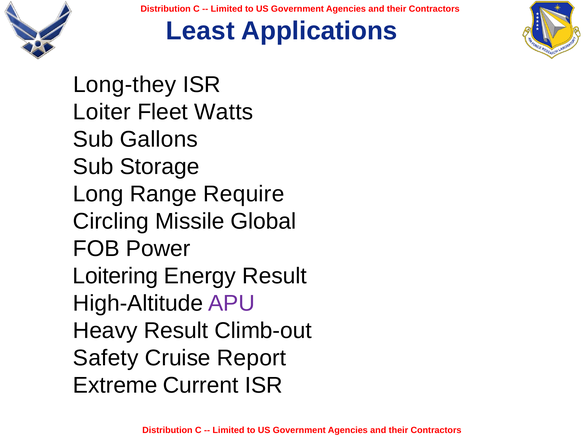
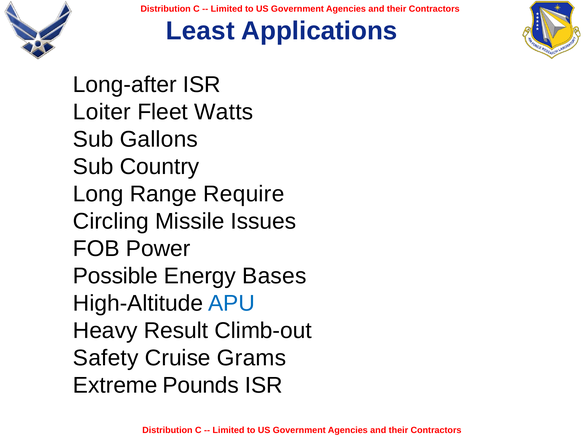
Long-they: Long-they -> Long-after (125, 85)
Storage: Storage -> Country (160, 167)
Global: Global -> Issues (263, 221)
Loitering: Loitering -> Possible (115, 276)
Energy Result: Result -> Bases (274, 276)
APU colour: purple -> blue (232, 304)
Report: Report -> Grams (252, 358)
Current: Current -> Pounds (201, 386)
